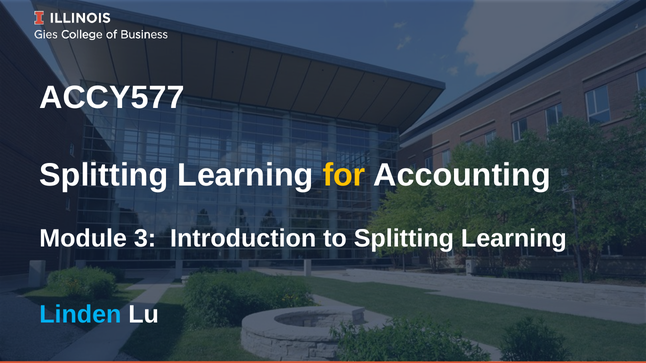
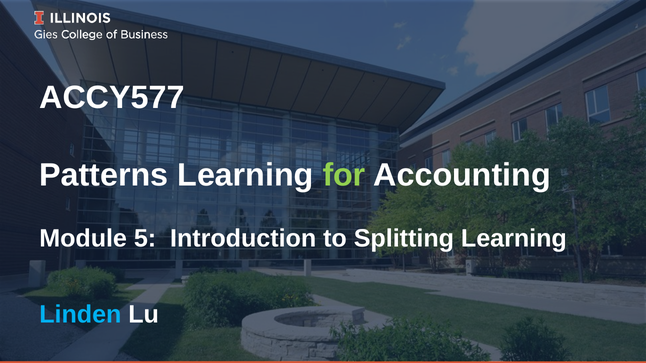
Splitting: Splitting -> Patterns (104, 175)
for colour: yellow -> light green (344, 175)
3: 3 -> 5 (145, 239)
